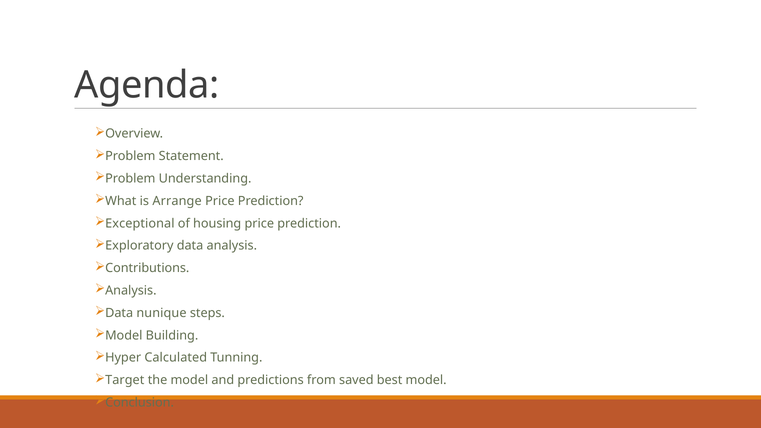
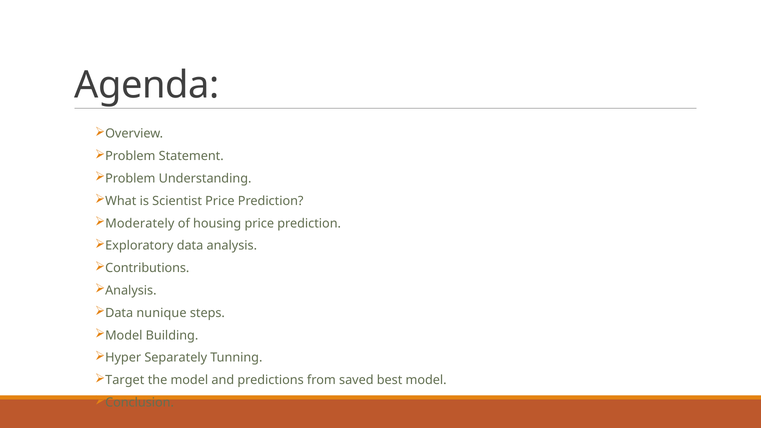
Arrange: Arrange -> Scientist (177, 201)
Exceptional: Exceptional -> Moderately (140, 223)
Calculated: Calculated -> Separately (176, 358)
